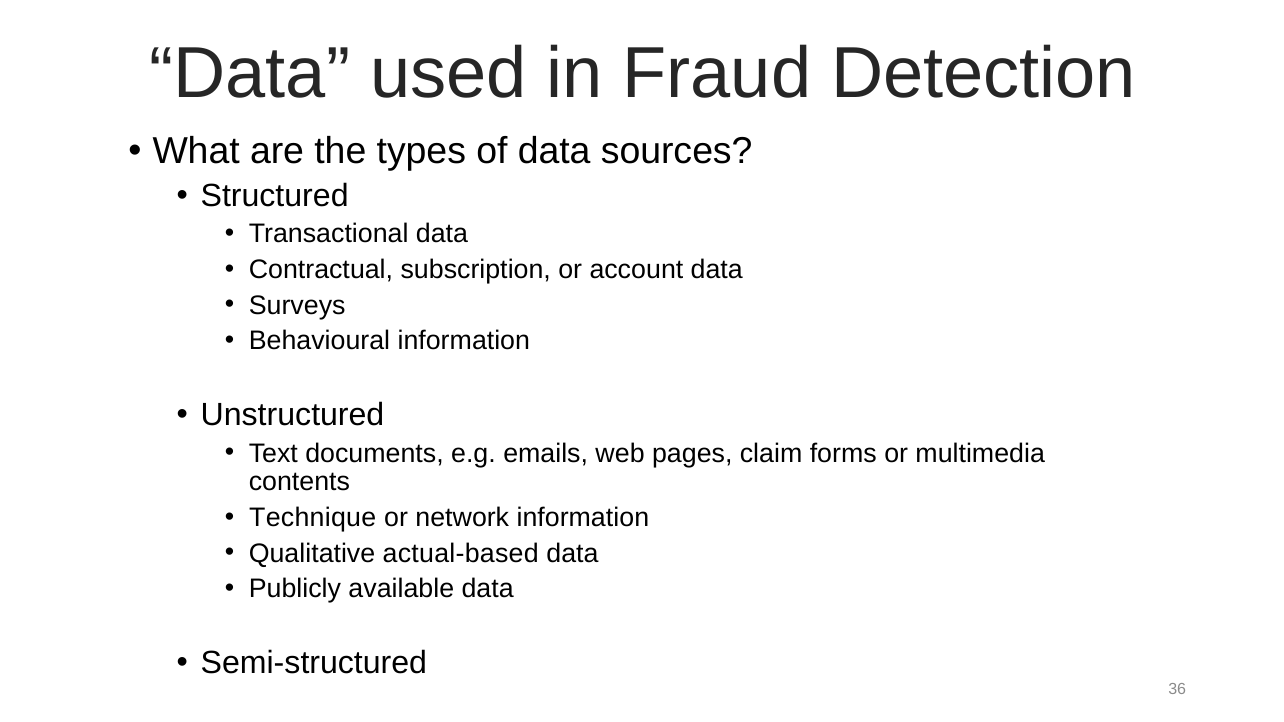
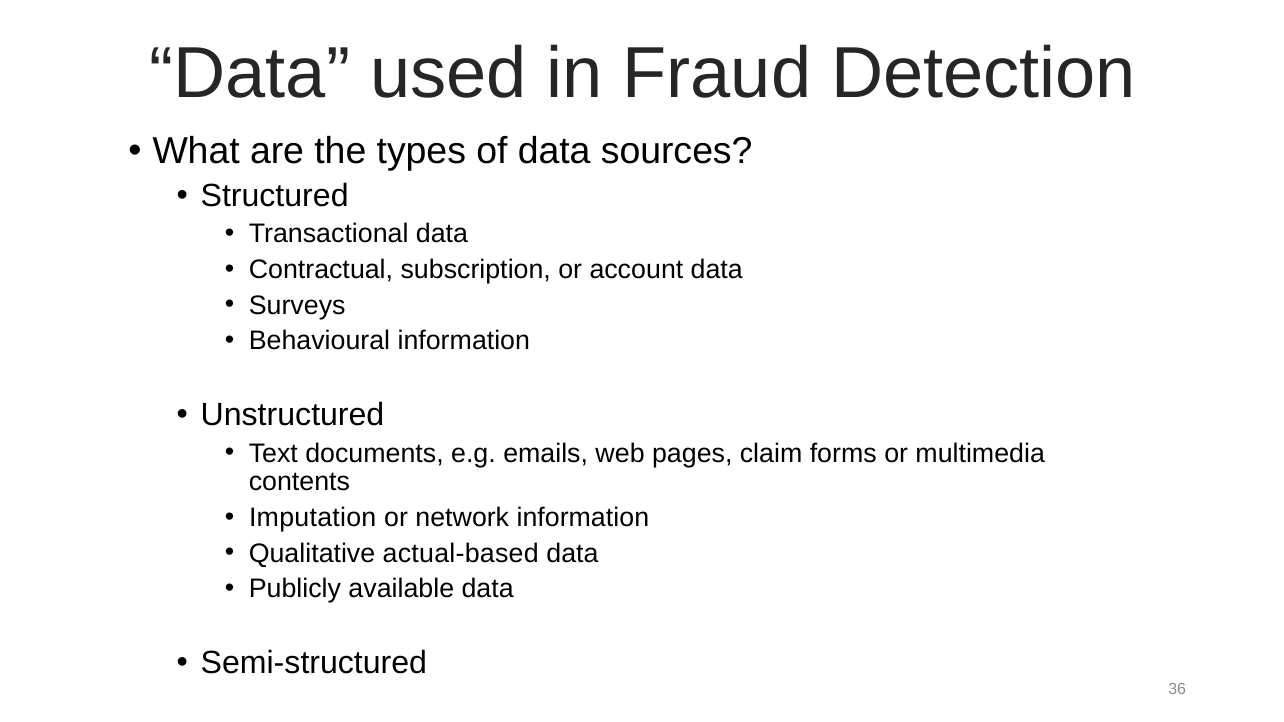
Technique: Technique -> Imputation (313, 518)
